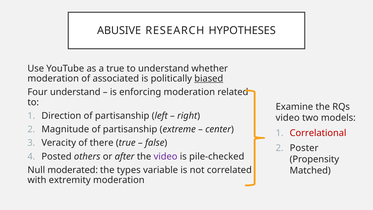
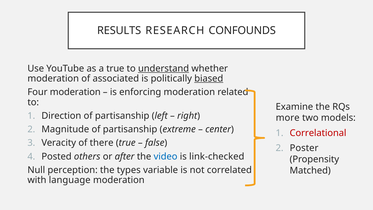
ABUSIVE: ABUSIVE -> RESULTS (119, 30)
HYPOTHESES: HYPOTHESES -> CONFOUNDS (242, 30)
understand underline: none -> present (164, 68)
Four understand: understand -> moderation (75, 92)
video: video -> more (288, 118)
video colour: purple -> blue (166, 156)
pile-checked: pile-checked -> link-checked (217, 156)
moderated: moderated -> perception (73, 170)
extremity: extremity -> language (70, 180)
